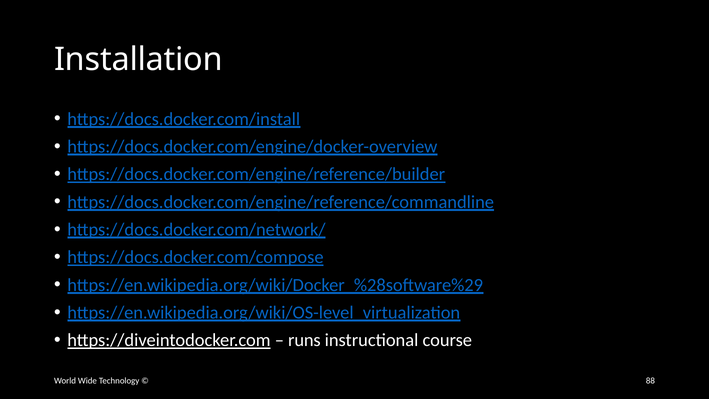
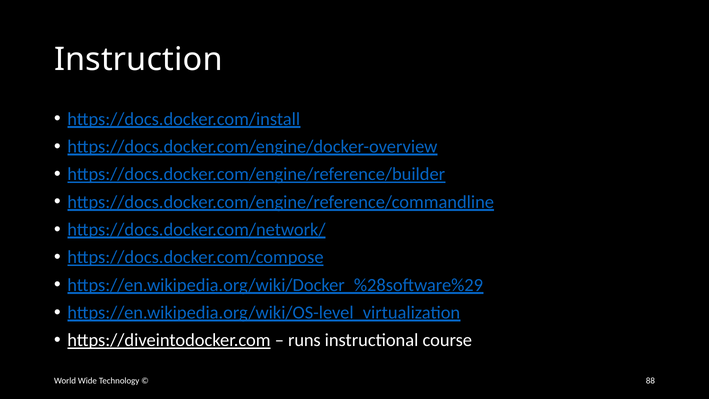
Installation: Installation -> Instruction (138, 60)
